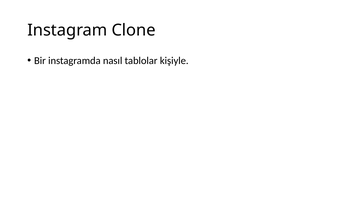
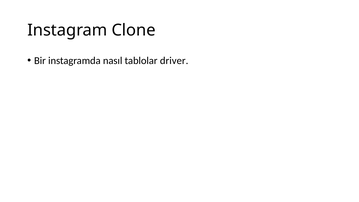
kişiyle: kişiyle -> driver (174, 61)
